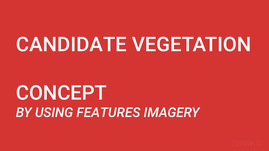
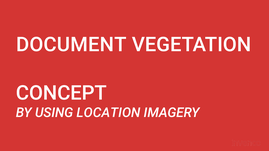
CANDIDATE: CANDIDATE -> DOCUMENT (71, 45)
FEATURES: FEATURES -> LOCATION (108, 113)
